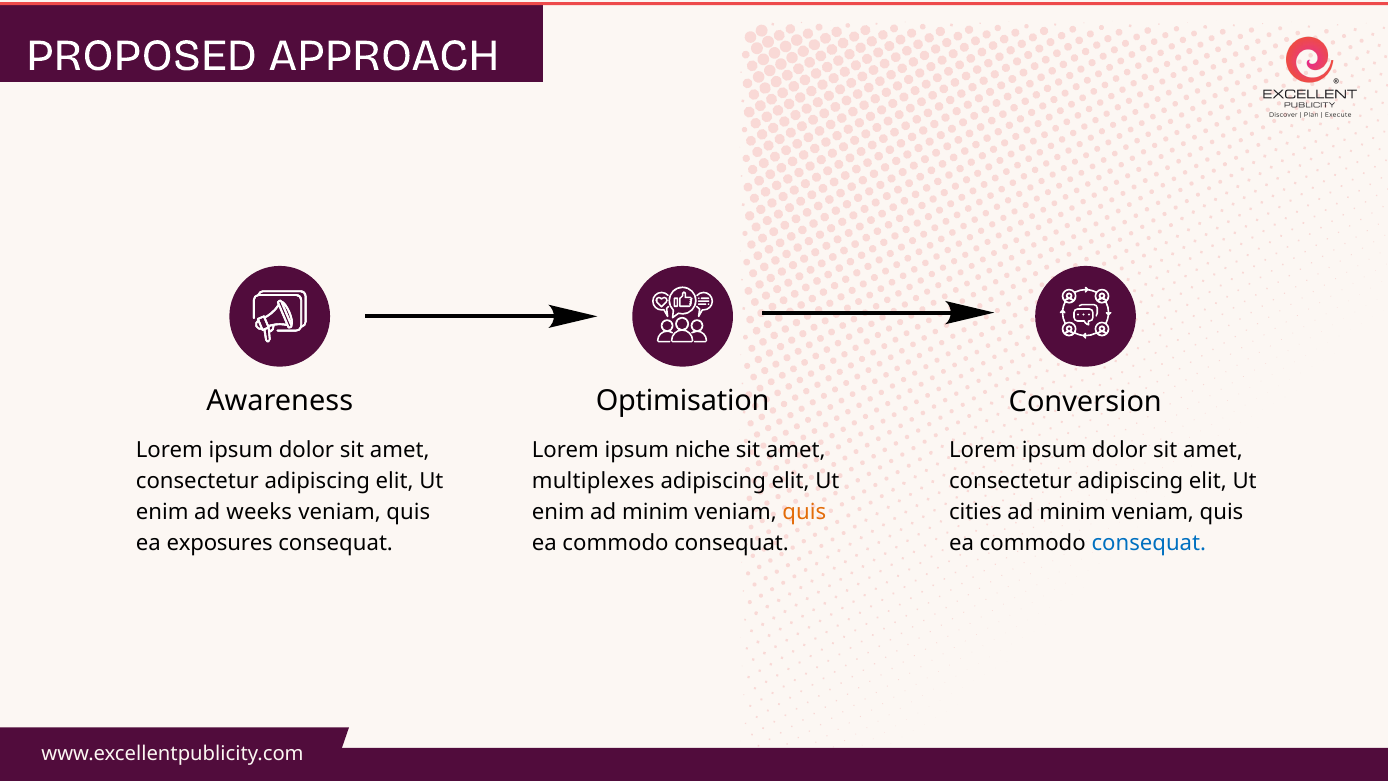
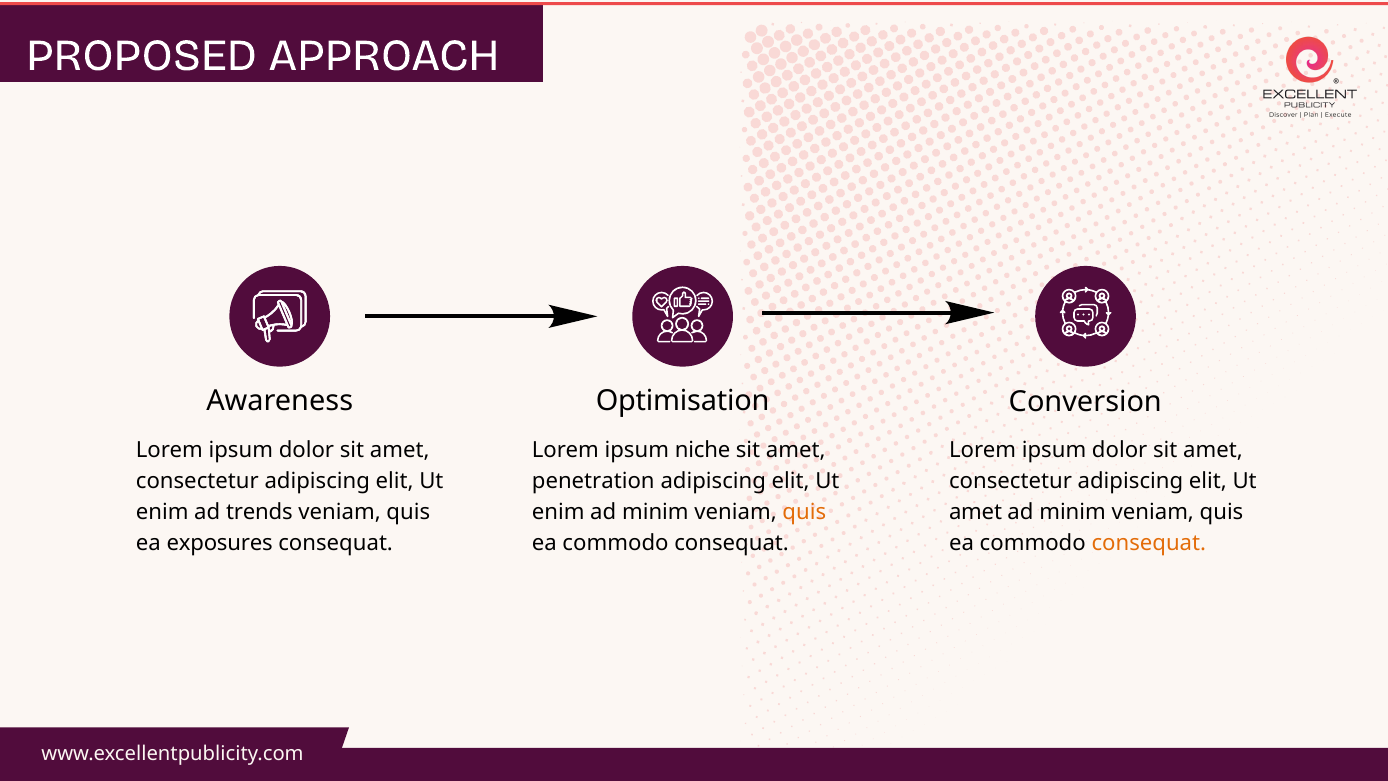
multiplexes: multiplexes -> penetration (593, 481)
weeks: weeks -> trends (259, 512)
cities: cities -> amet (976, 512)
consequat colour: blue -> orange (1149, 543)
